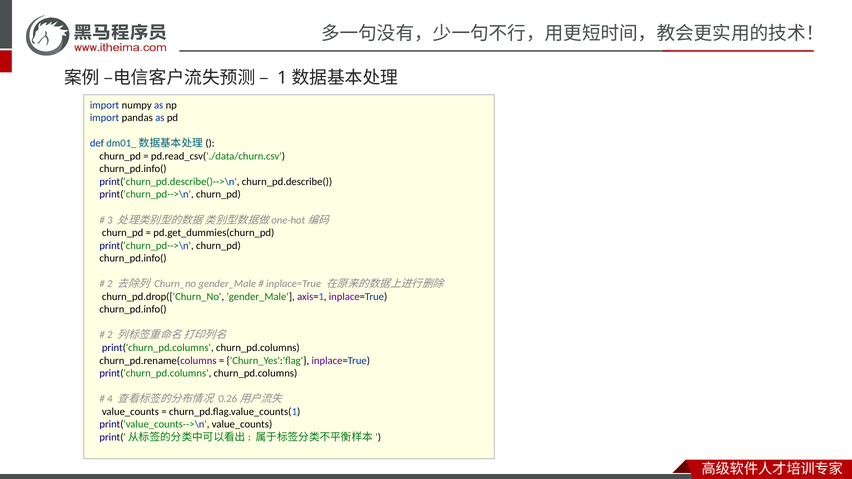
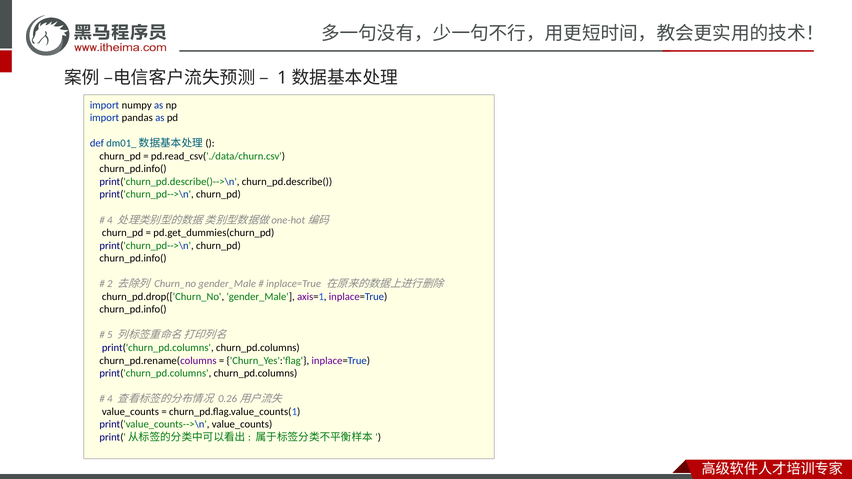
3: 3 -> 4 (110, 220)
2: 2 -> 5 (110, 335)
